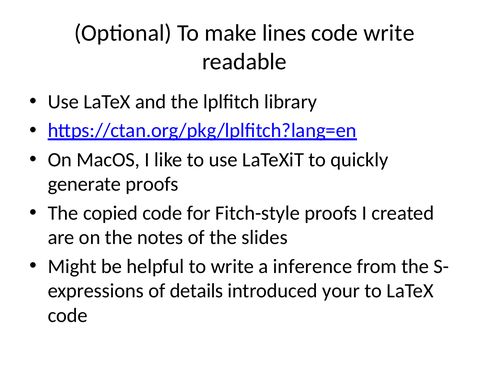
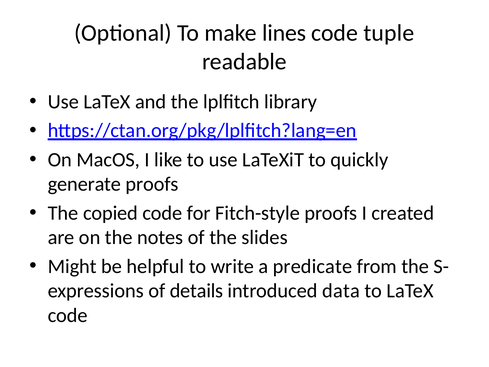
code write: write -> tuple (389, 33)
inference: inference -> predicate (312, 266)
your: your -> data (341, 291)
